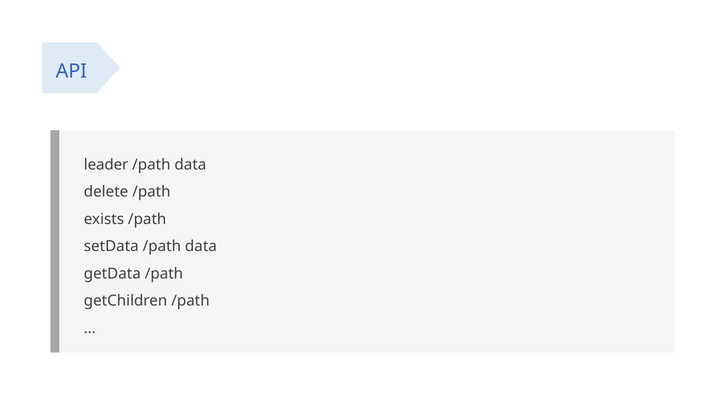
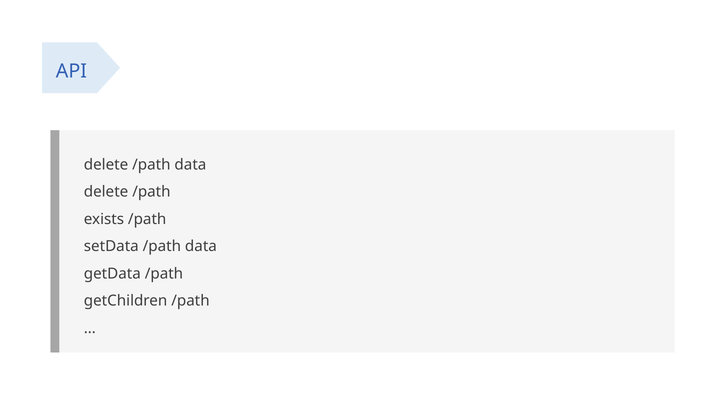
leader: leader -> delete (106, 165)
